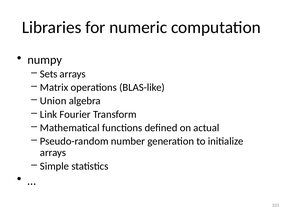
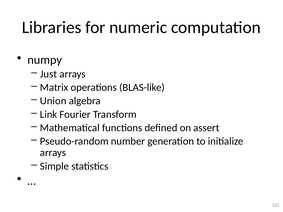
Sets: Sets -> Just (49, 74)
actual: actual -> assert (206, 128)
